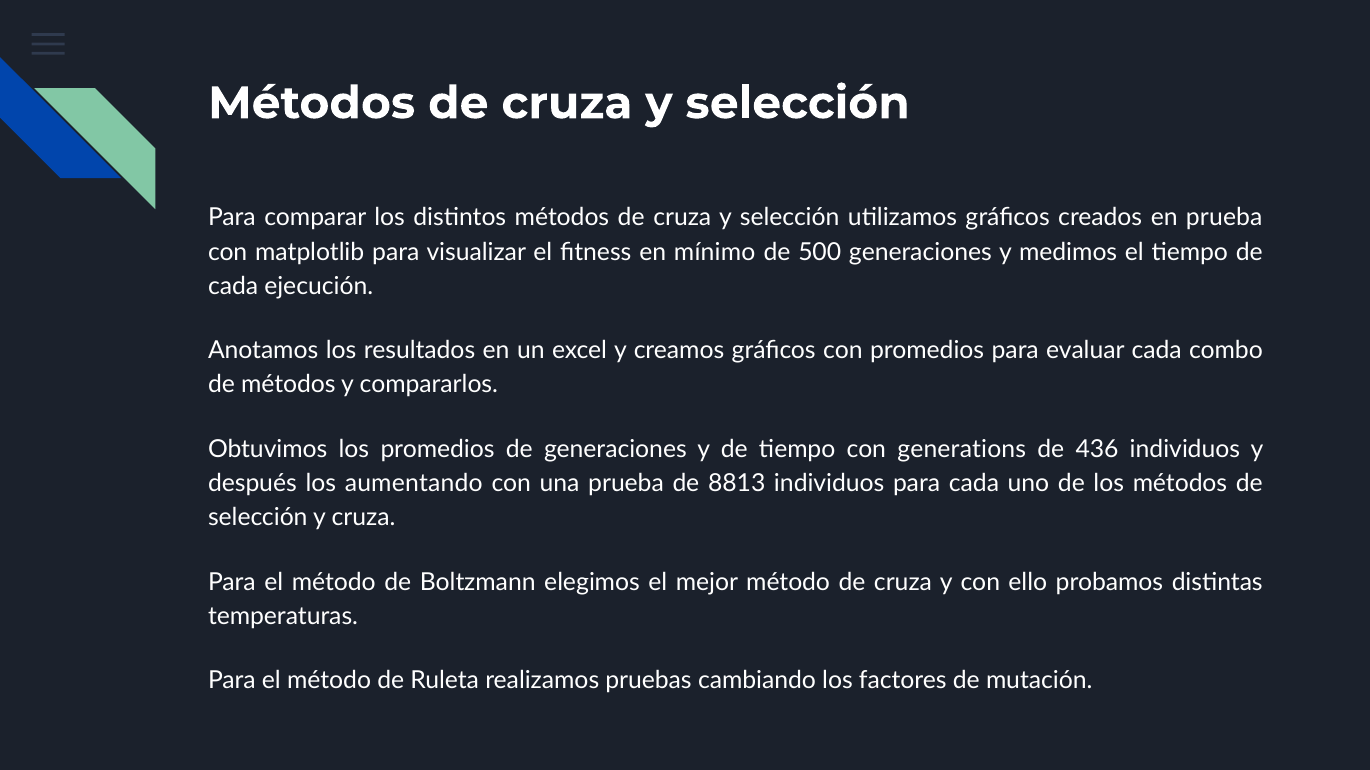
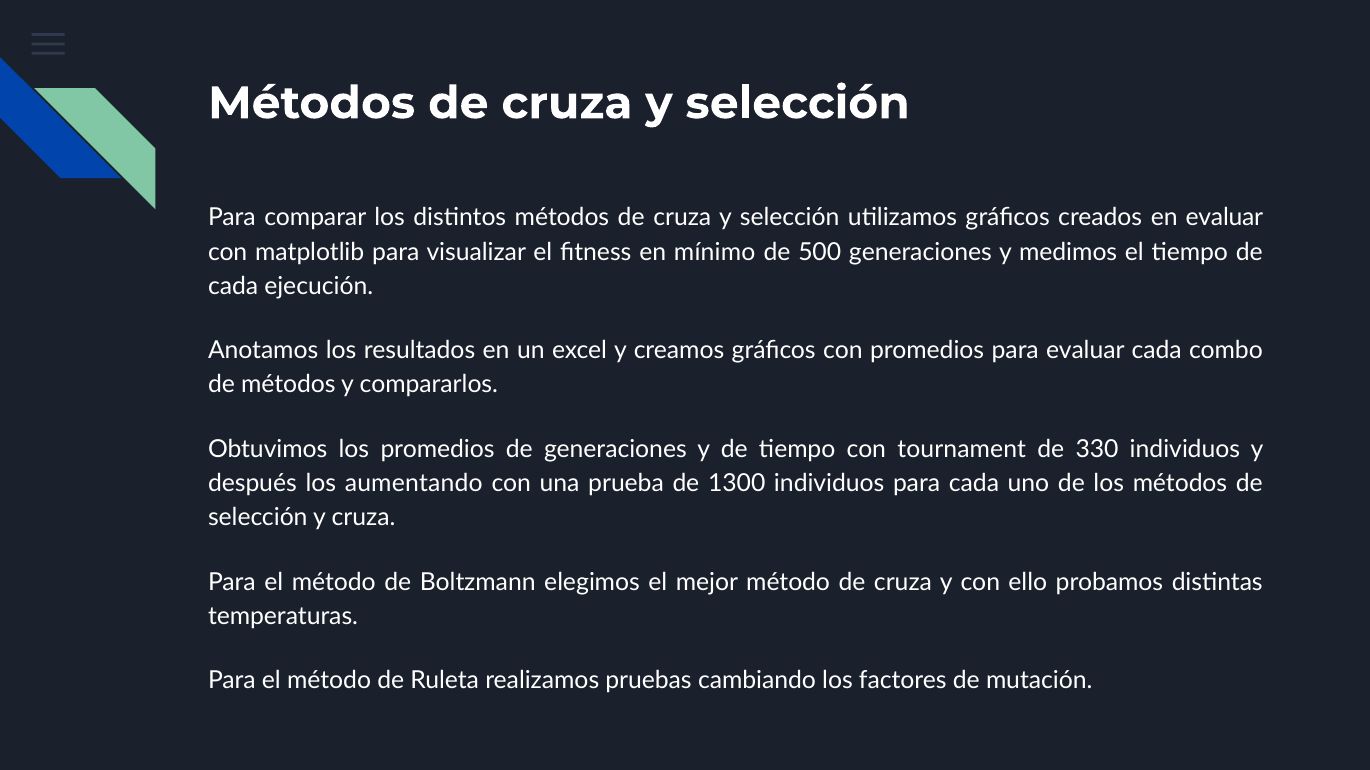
en prueba: prueba -> evaluar (1224, 218)
generations: generations -> tournament (962, 450)
436: 436 -> 330 (1097, 450)
8813: 8813 -> 1300 (737, 484)
